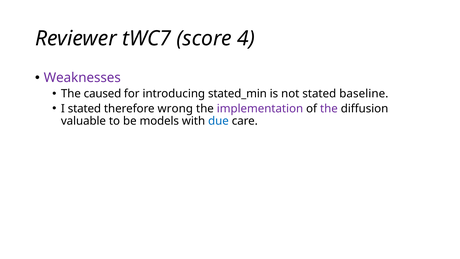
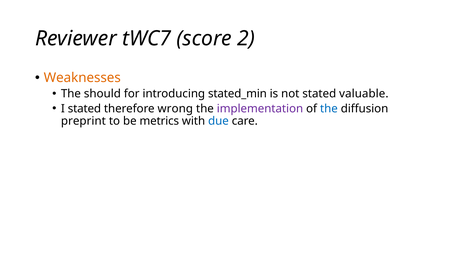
4: 4 -> 2 (246, 39)
Weaknesses colour: purple -> orange (82, 78)
caused: caused -> should (102, 94)
baseline: baseline -> valuable (364, 94)
the colour: purple -> blue (329, 108)
valuable: valuable -> preprint (83, 121)
models: models -> metrics (159, 121)
